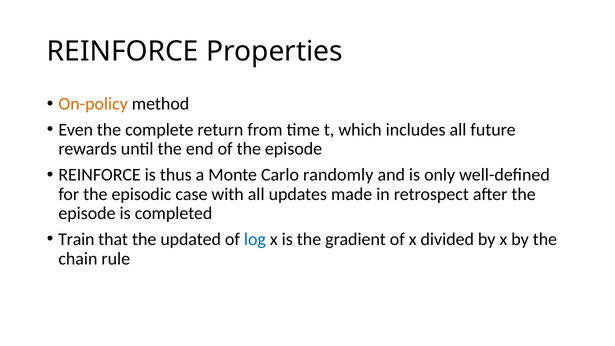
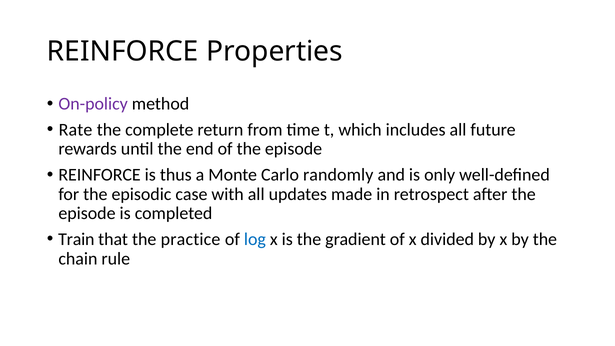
On-policy colour: orange -> purple (93, 104)
Even: Even -> Rate (76, 130)
updated: updated -> practice (191, 239)
